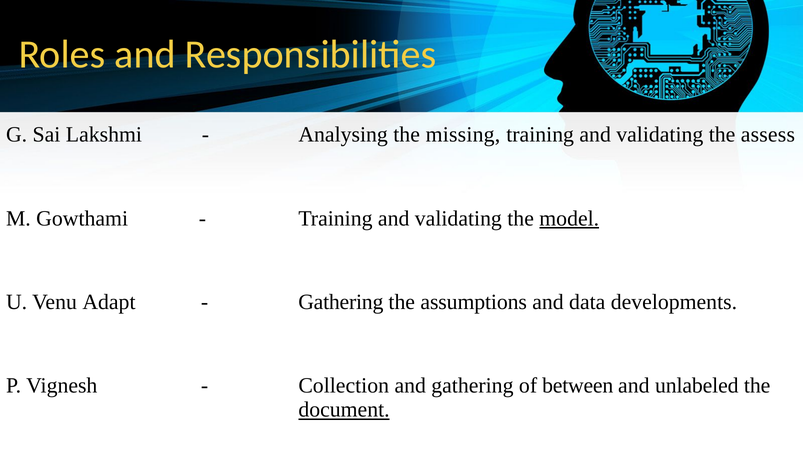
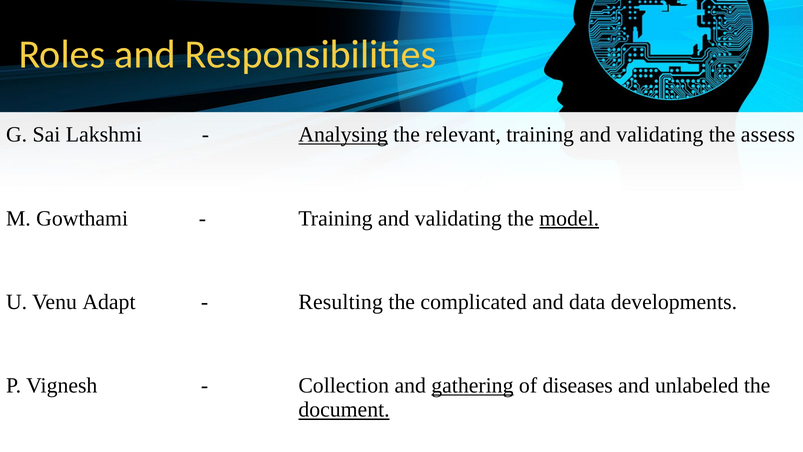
Analysing underline: none -> present (343, 135)
missing: missing -> relevant (463, 135)
Gathering: Gathering -> Resulting (341, 302)
assumptions: assumptions -> complicated (474, 302)
gathering underline: none -> present (472, 386)
between: between -> diseases (578, 386)
